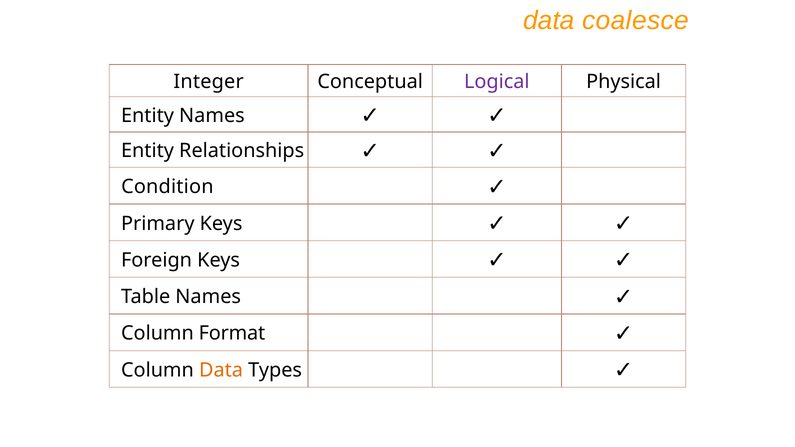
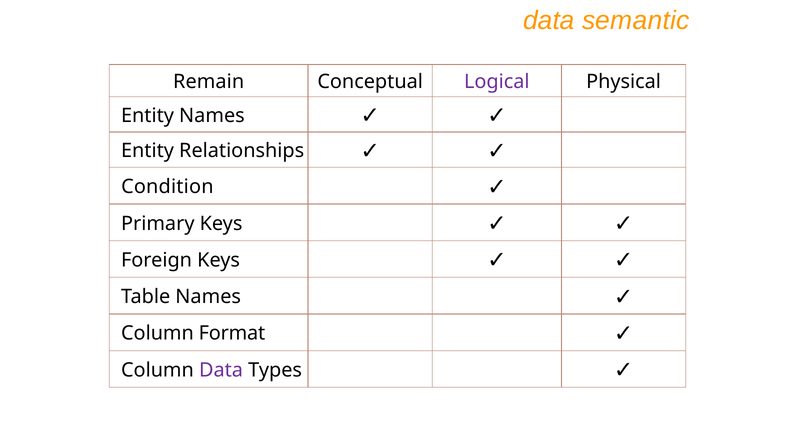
coalesce: coalesce -> semantic (636, 21)
Integer: Integer -> Remain (209, 82)
Data colour: orange -> purple (221, 370)
